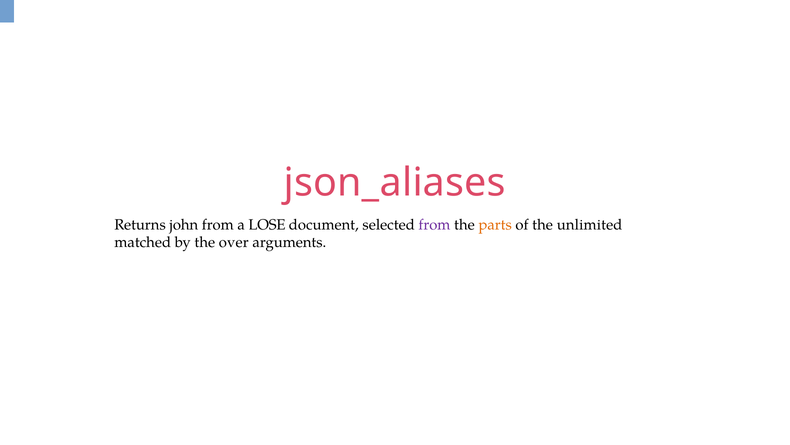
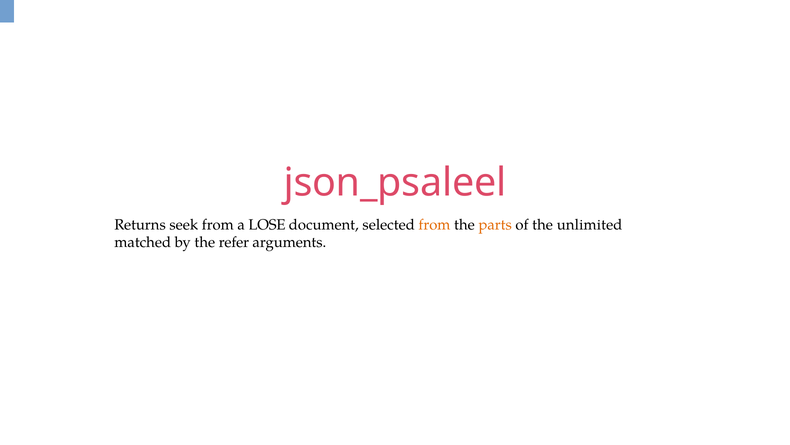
json_aliases: json_aliases -> json_psaleel (395, 182)
john: john -> seek (184, 224)
from colour: purple -> orange (434, 224)
over: over -> refer (234, 242)
